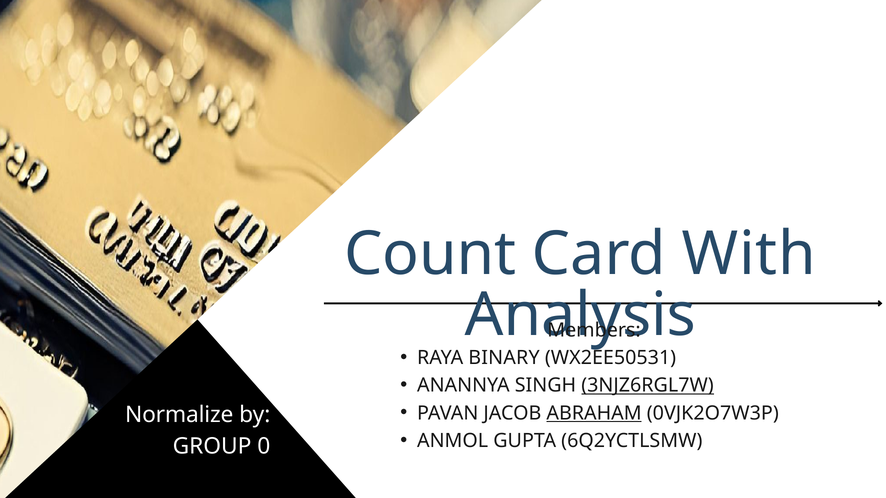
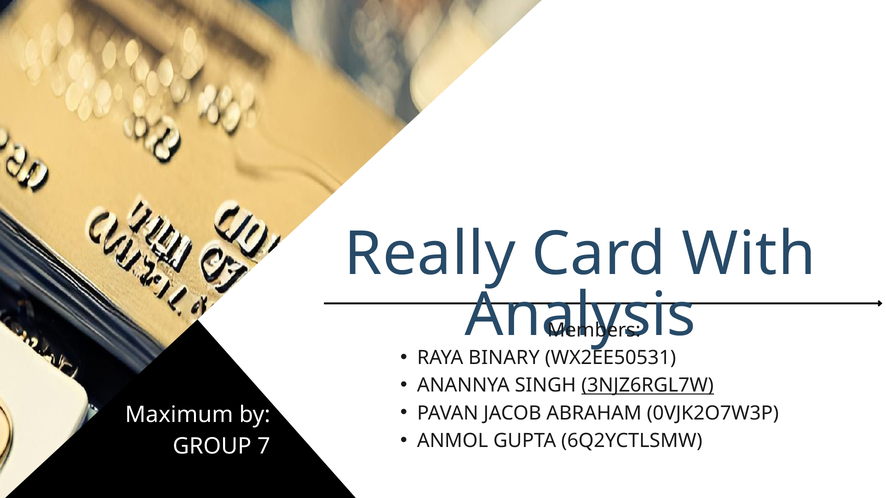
Count: Count -> Really (430, 254)
ABRAHAM underline: present -> none (594, 413)
Normalize: Normalize -> Maximum (179, 415)
0: 0 -> 7 (264, 447)
